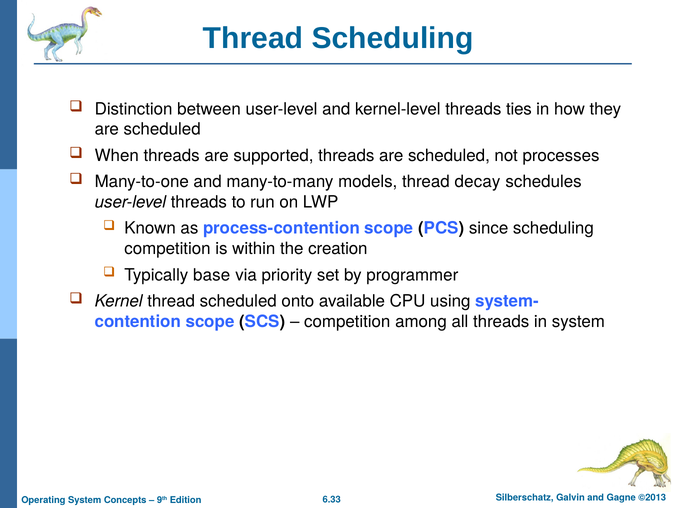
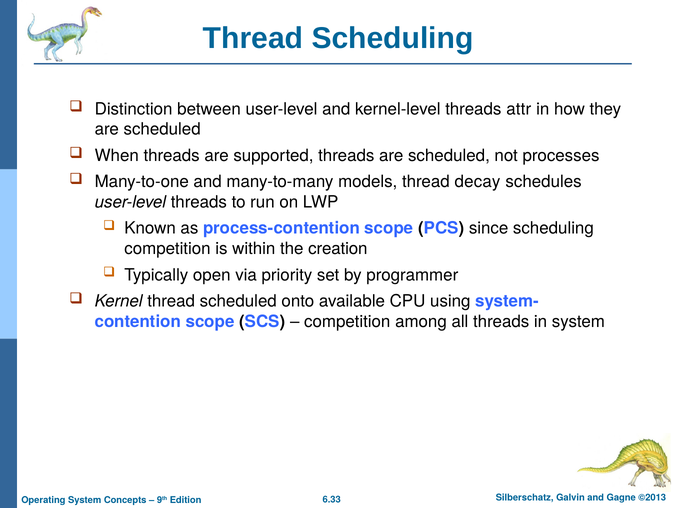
ties: ties -> attr (519, 109)
base: base -> open (212, 275)
